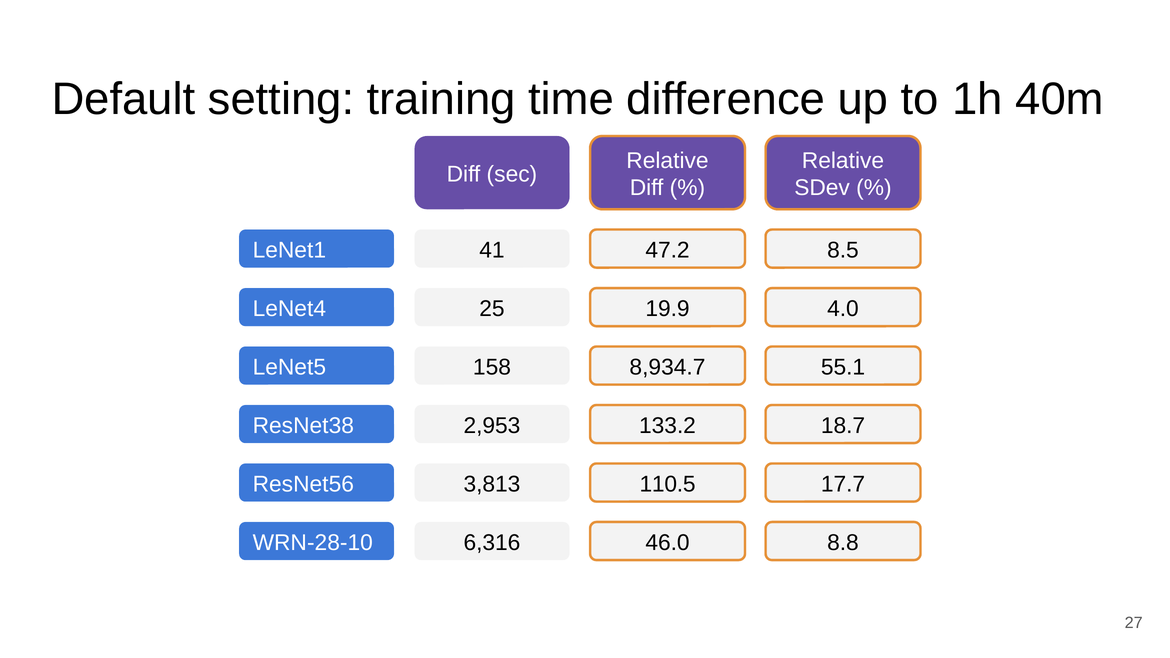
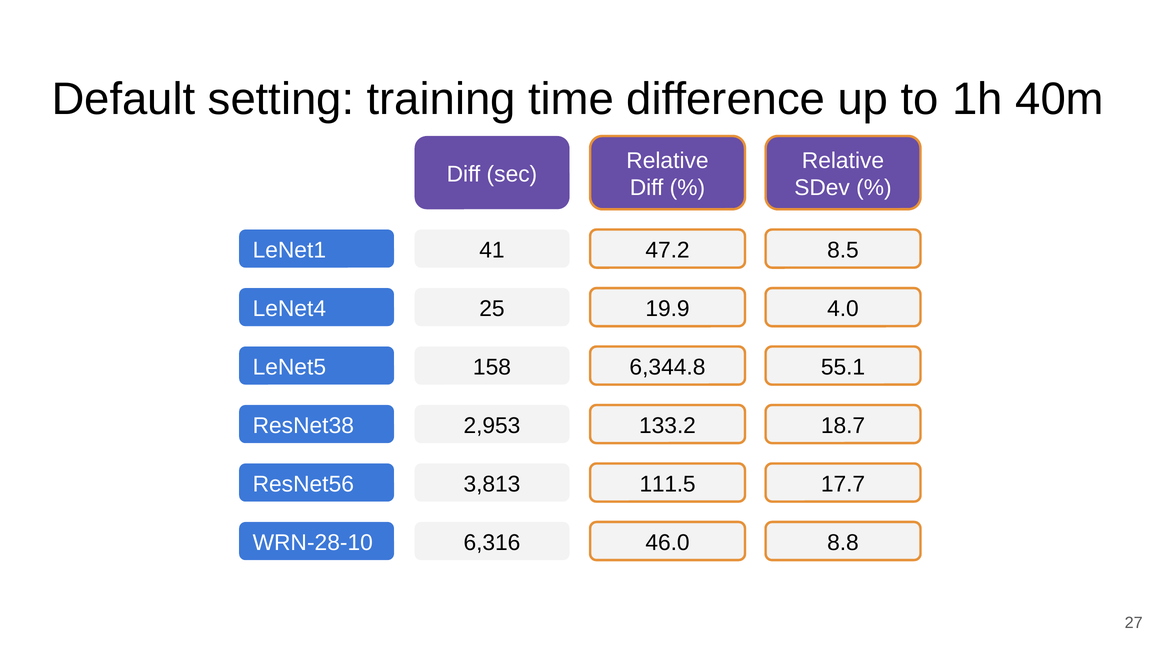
8,934.7: 8,934.7 -> 6,344.8 (667, 367)
110.5: 110.5 -> 111.5 (668, 484)
